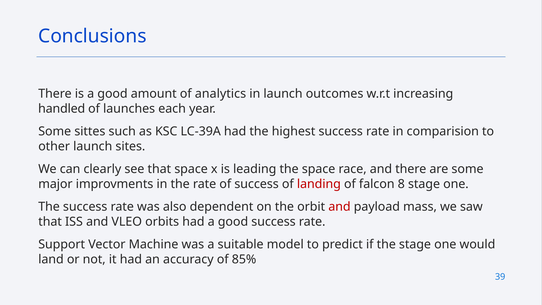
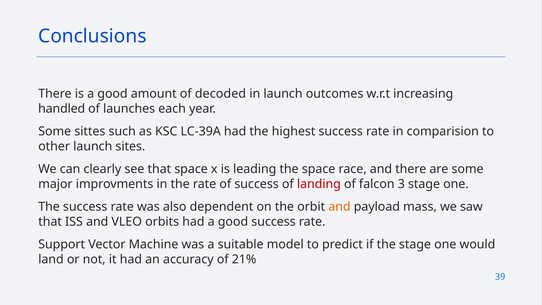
analytics: analytics -> decoded (220, 94)
8: 8 -> 3 (401, 184)
and colour: red -> orange (339, 207)
85%: 85% -> 21% (244, 259)
